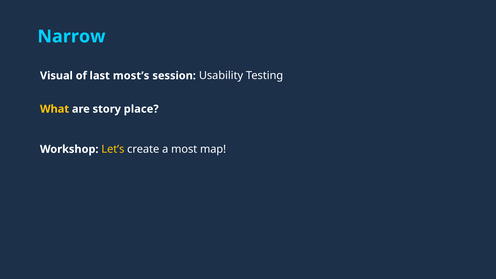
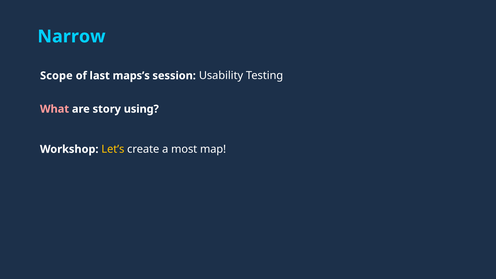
Visual: Visual -> Scope (56, 76)
most’s: most’s -> maps’s (131, 76)
What colour: yellow -> pink (55, 109)
place: place -> using (141, 109)
